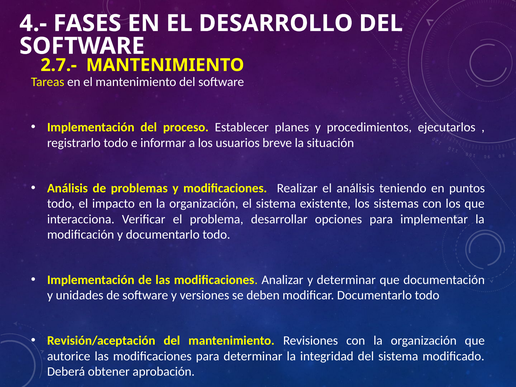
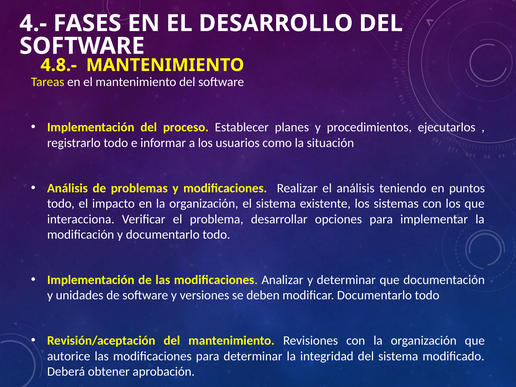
2.7.-: 2.7.- -> 4.8.- (59, 65)
breve: breve -> como (277, 143)
